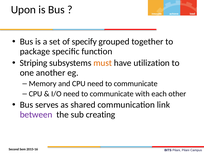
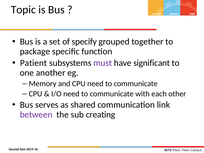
Upon: Upon -> Topic (23, 10)
Striping: Striping -> Patient (33, 63)
must colour: orange -> purple (103, 63)
utilization: utilization -> significant (152, 63)
